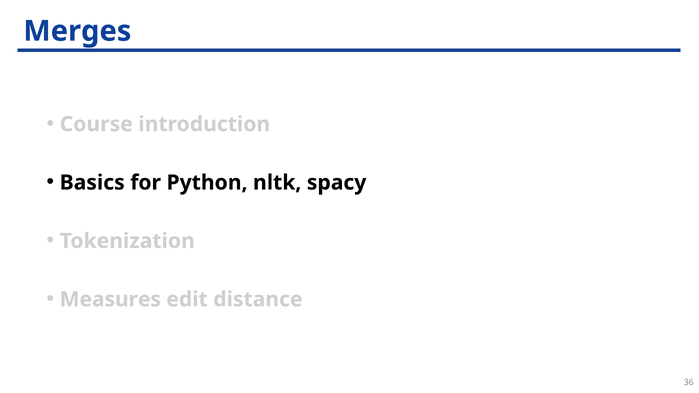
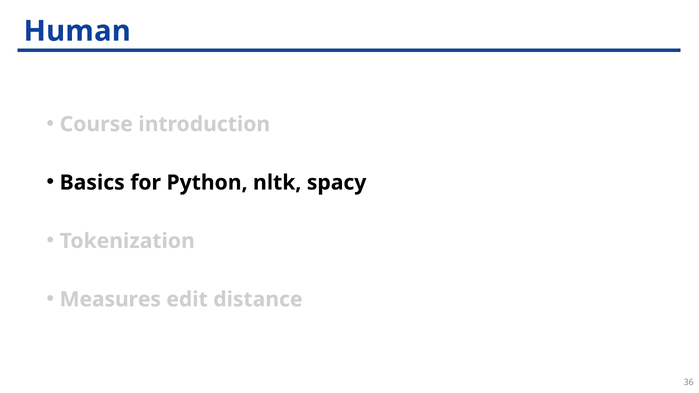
Merges: Merges -> Human (77, 31)
